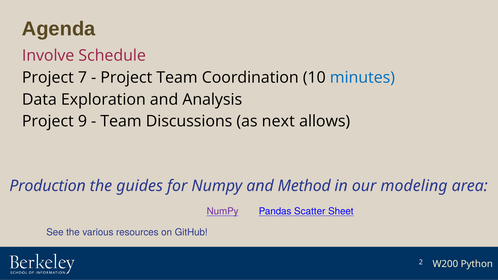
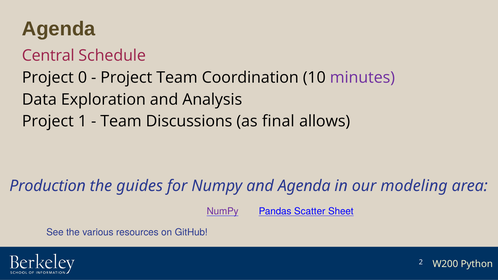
Involve: Involve -> Central (48, 56)
7: 7 -> 0 (83, 78)
minutes colour: blue -> purple (362, 78)
9: 9 -> 1 (83, 121)
next: next -> final (278, 121)
and Method: Method -> Agenda (304, 186)
